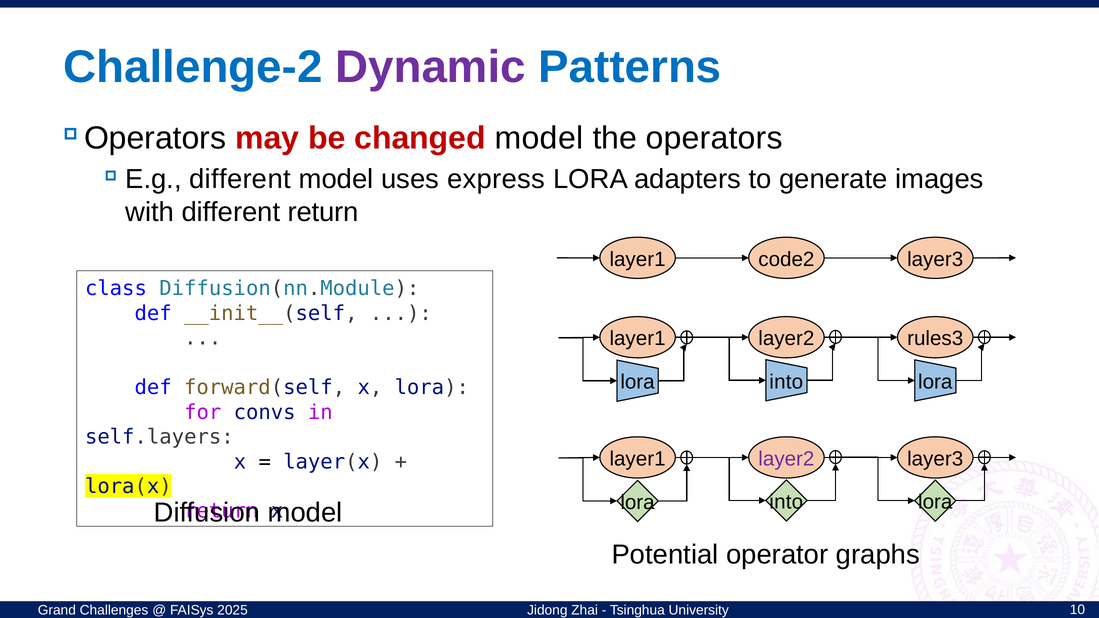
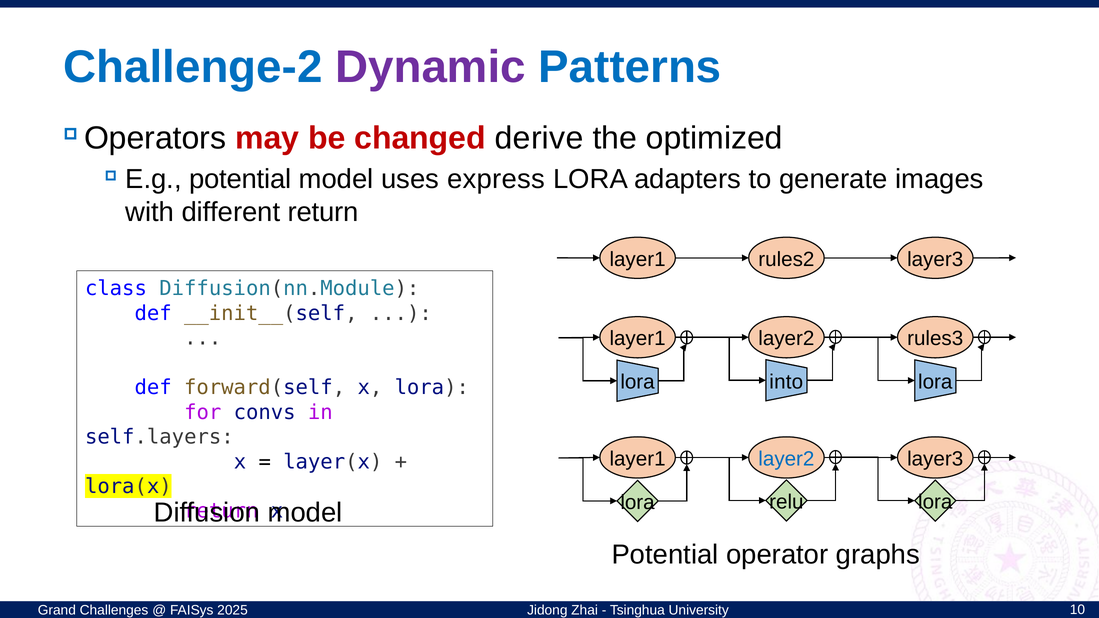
changed model: model -> derive (539, 138)
the operators: operators -> optimized (714, 138)
E.g different: different -> potential (240, 179)
code2: code2 -> rules2 (786, 259)
layer2 colour: purple -> blue (786, 459)
into: into -> relu (786, 502)
